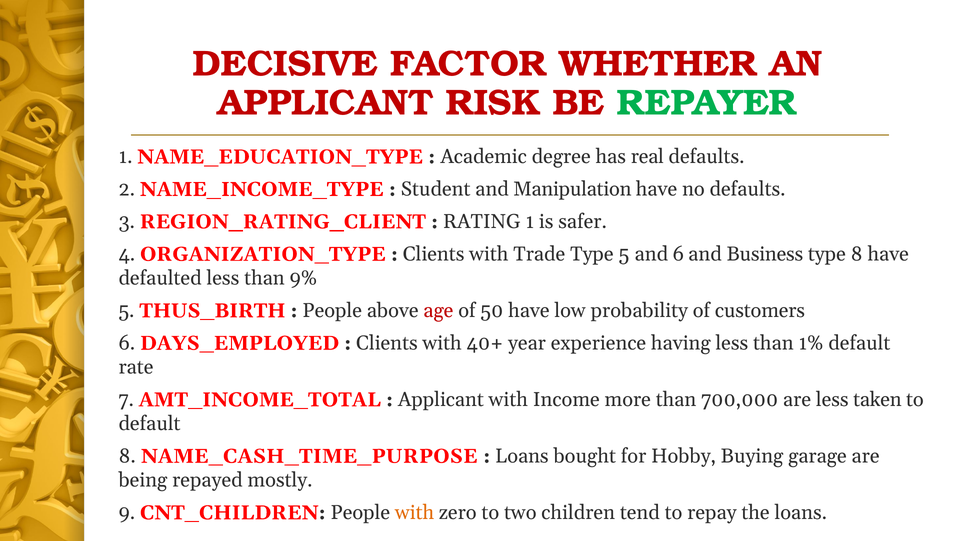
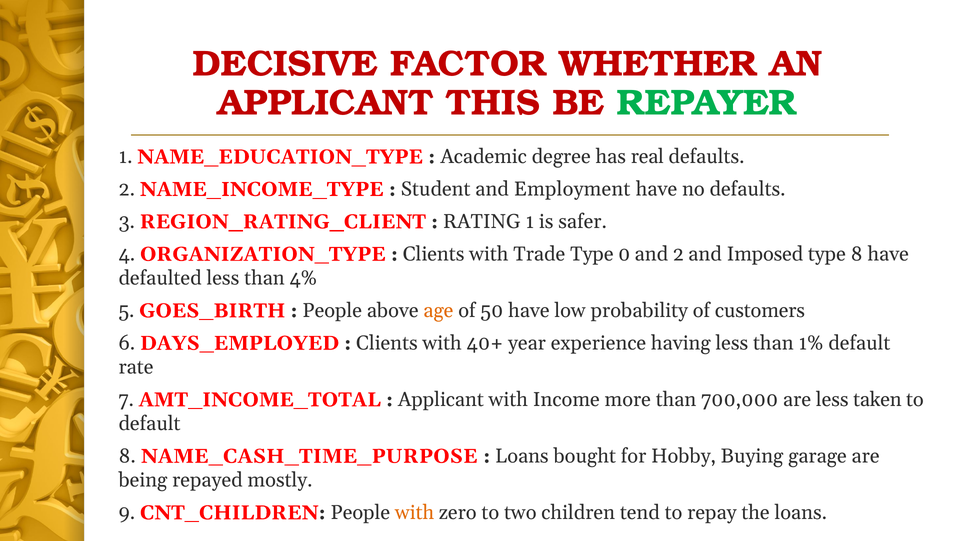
RISK: RISK -> THIS (493, 103)
Manipulation: Manipulation -> Employment (572, 189)
Type 5: 5 -> 0 (624, 254)
and 6: 6 -> 2 (678, 254)
Business: Business -> Imposed (765, 254)
9%: 9% -> 4% (303, 278)
THUS_BIRTH: THUS_BIRTH -> GOES_BIRTH (212, 311)
age colour: red -> orange (438, 311)
